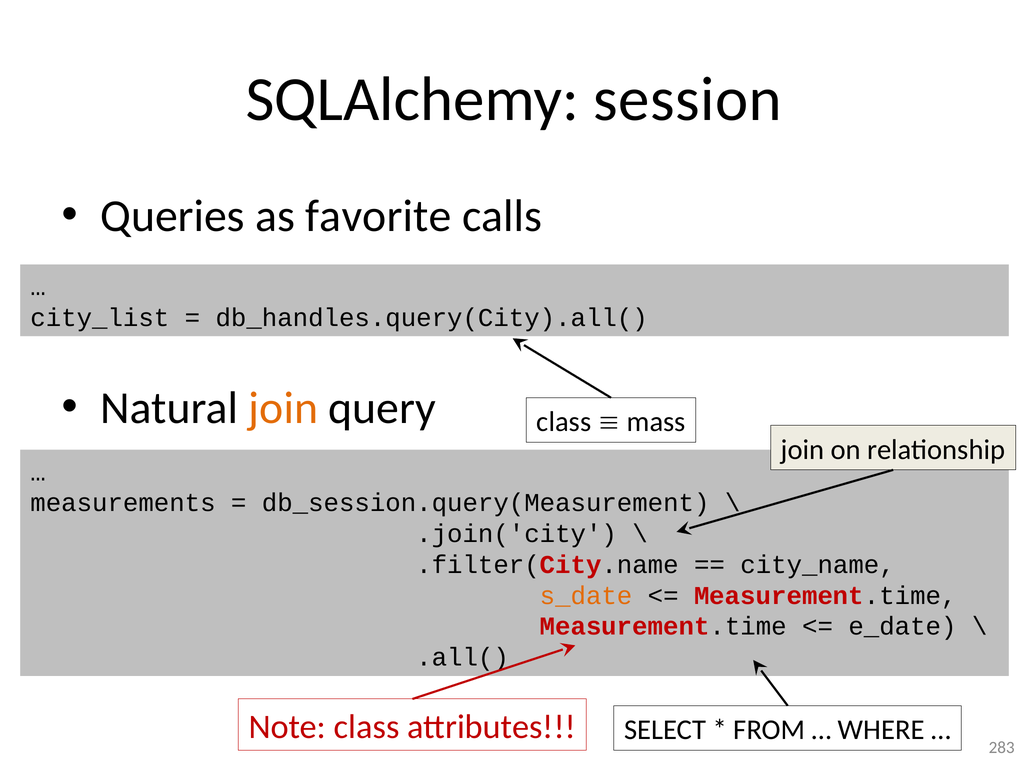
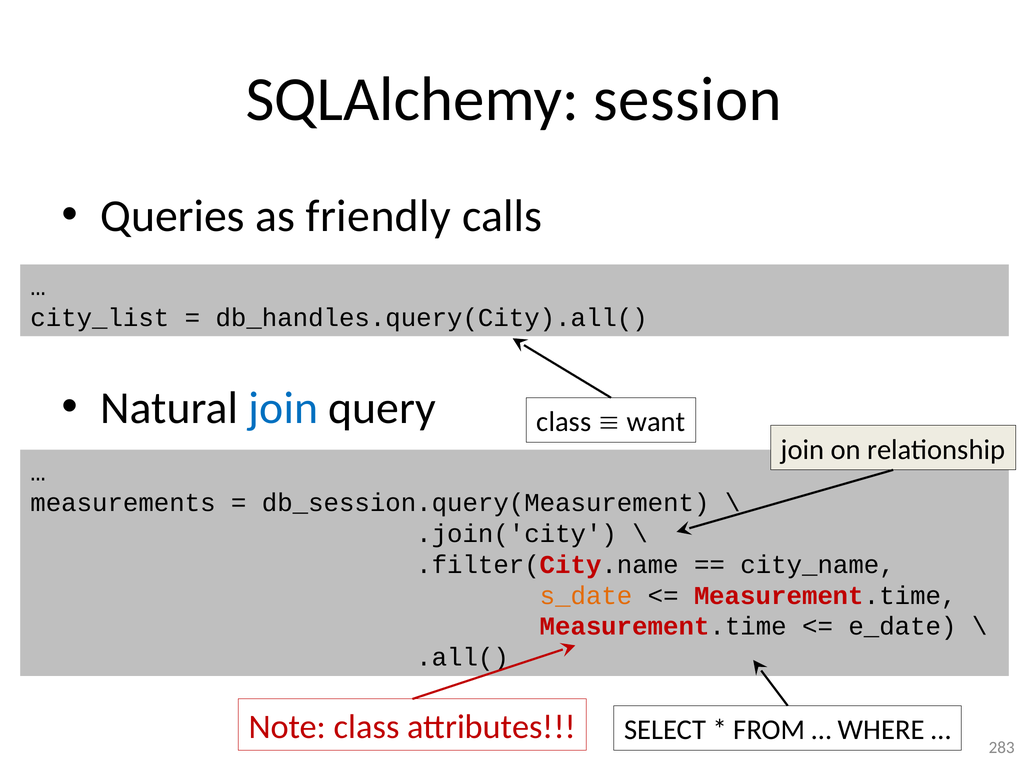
favorite: favorite -> friendly (378, 216)
join colour: orange -> blue (283, 408)
mass: mass -> want (656, 422)
